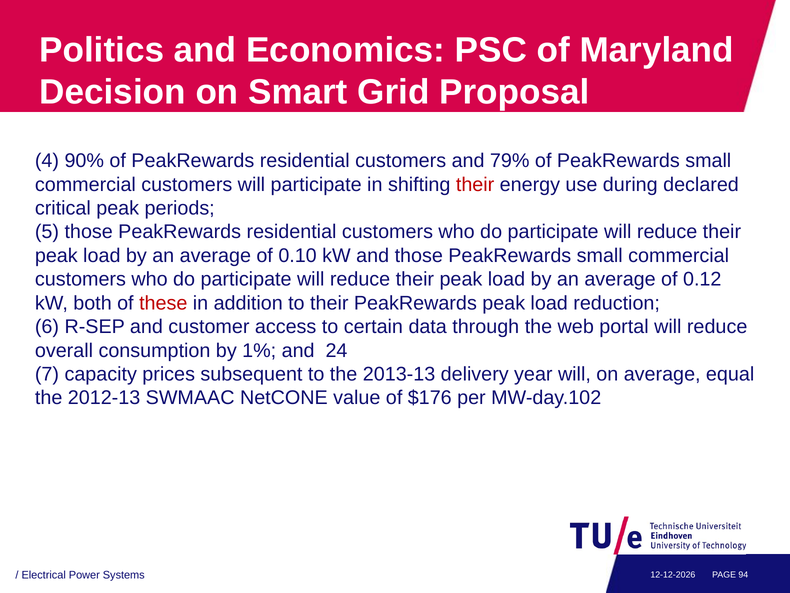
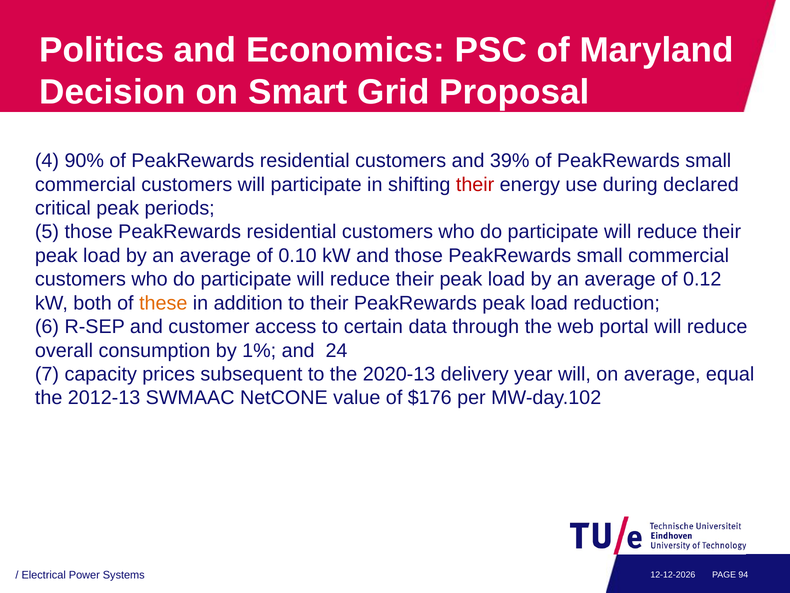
79%: 79% -> 39% (510, 161)
these colour: red -> orange (163, 303)
2013-13: 2013-13 -> 2020-13 (399, 374)
